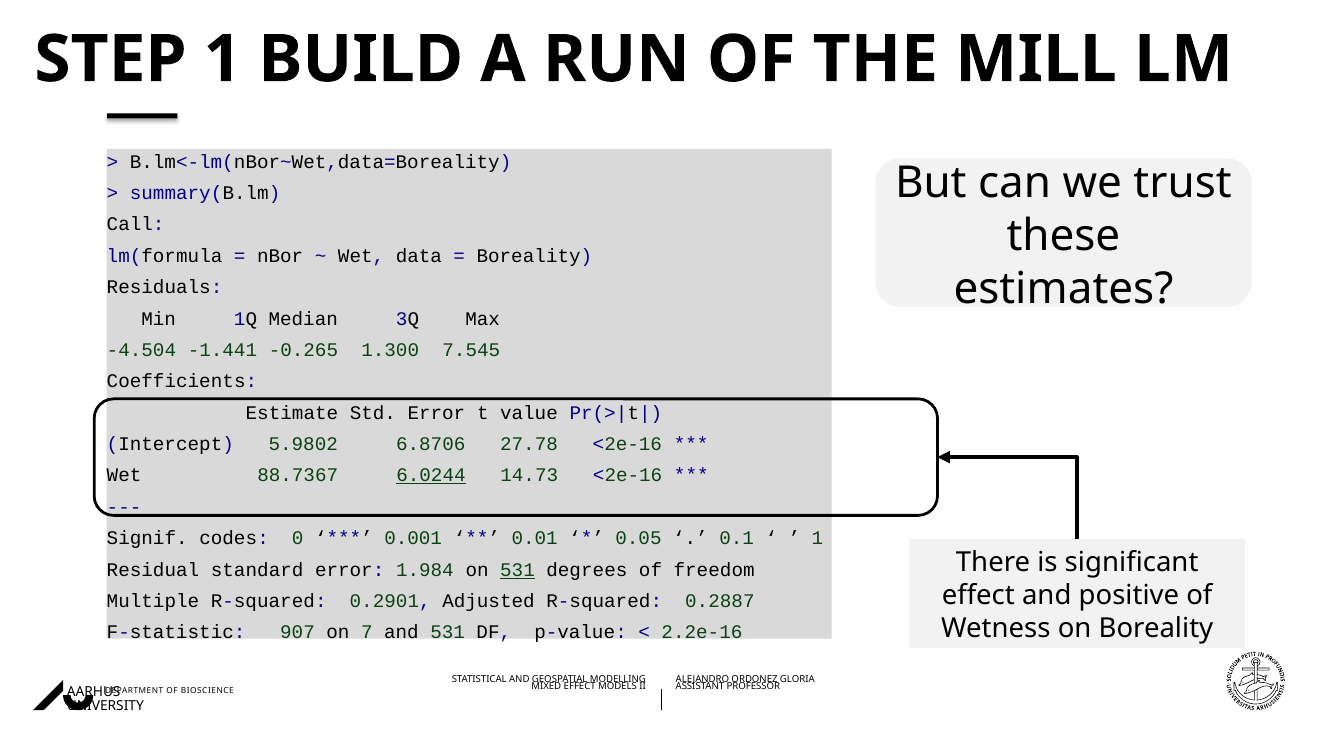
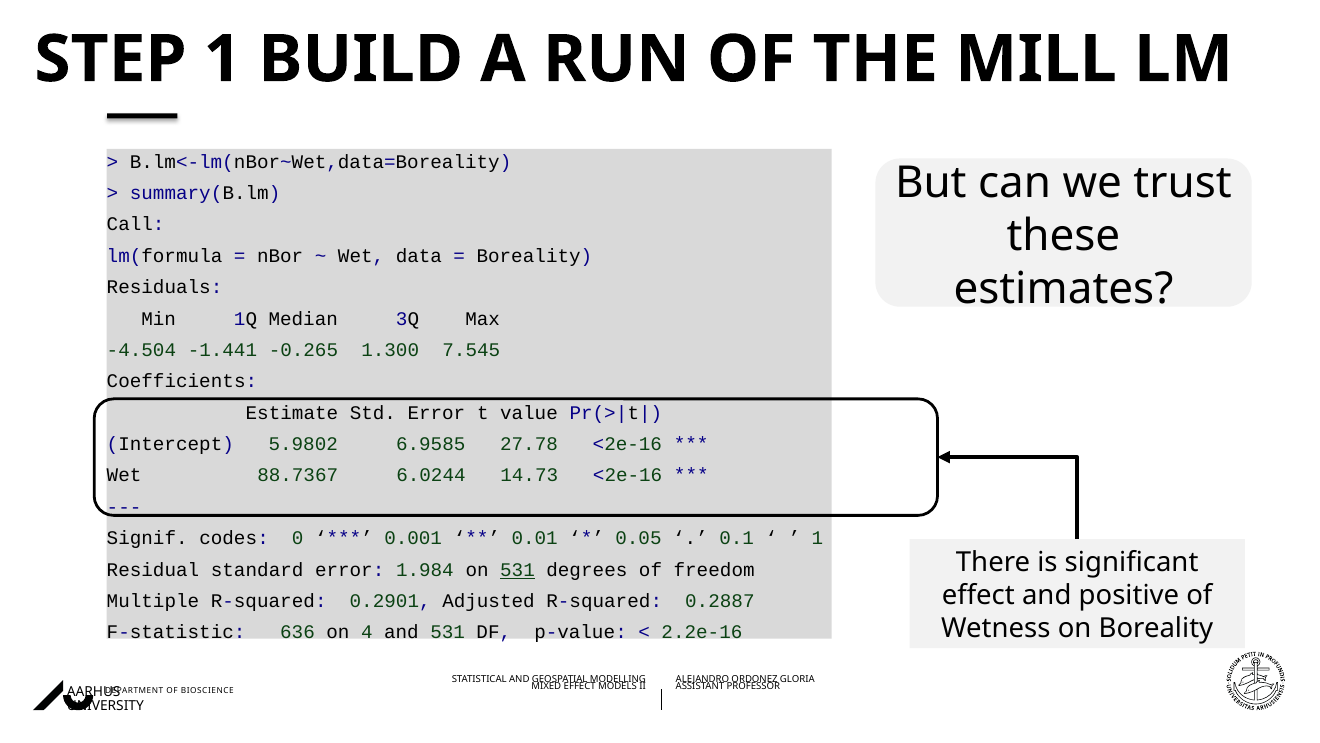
6.8706: 6.8706 -> 6.9585 (431, 444)
6.0244 underline: present -> none (431, 475)
907: 907 -> 636 (297, 632)
7: 7 -> 4 (367, 632)
